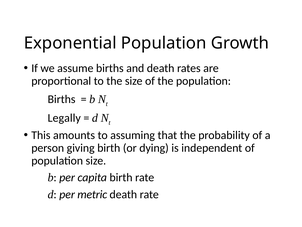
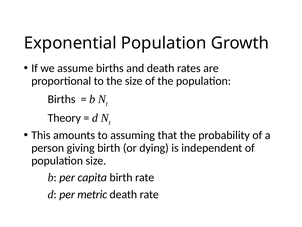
Legally: Legally -> Theory (64, 118)
